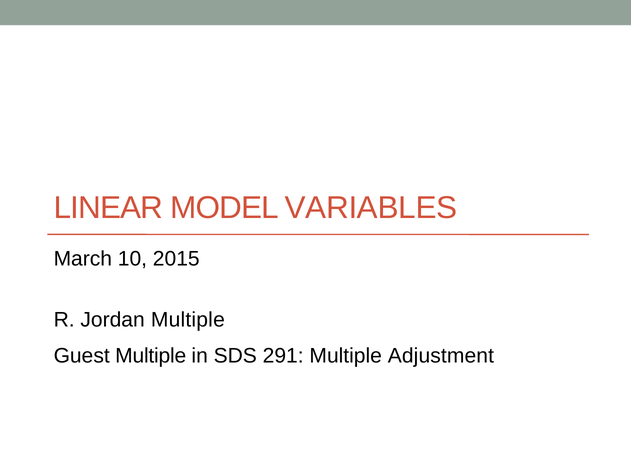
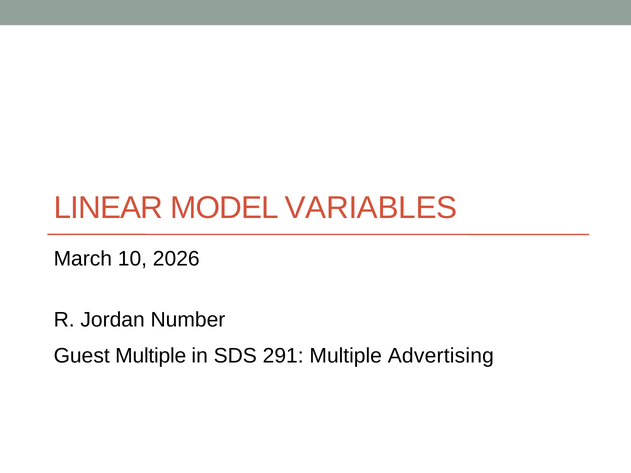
2015: 2015 -> 2026 (176, 259)
Jordan Multiple: Multiple -> Number (188, 320)
Adjustment: Adjustment -> Advertising (441, 356)
